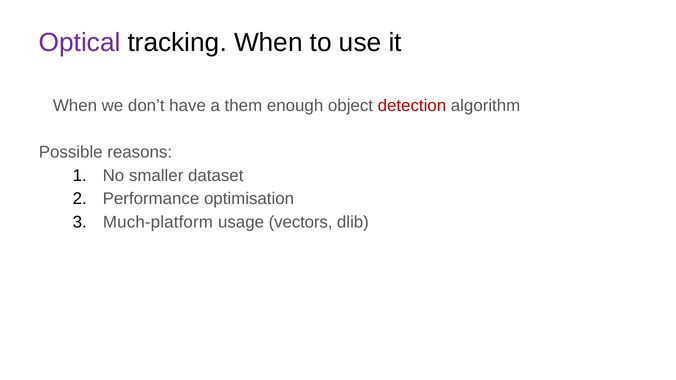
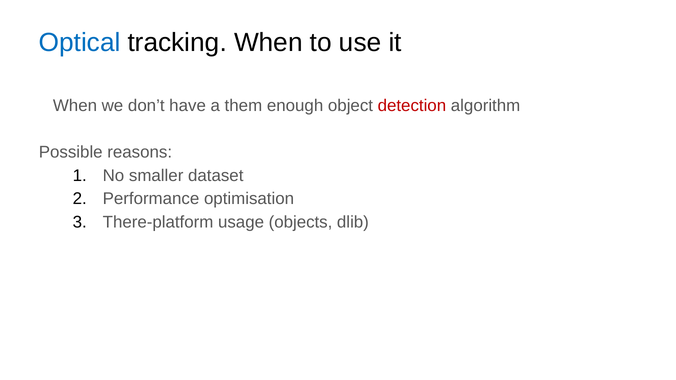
Optical colour: purple -> blue (80, 43)
Much-platform: Much-platform -> There-platform (158, 222)
vectors: vectors -> objects (301, 222)
